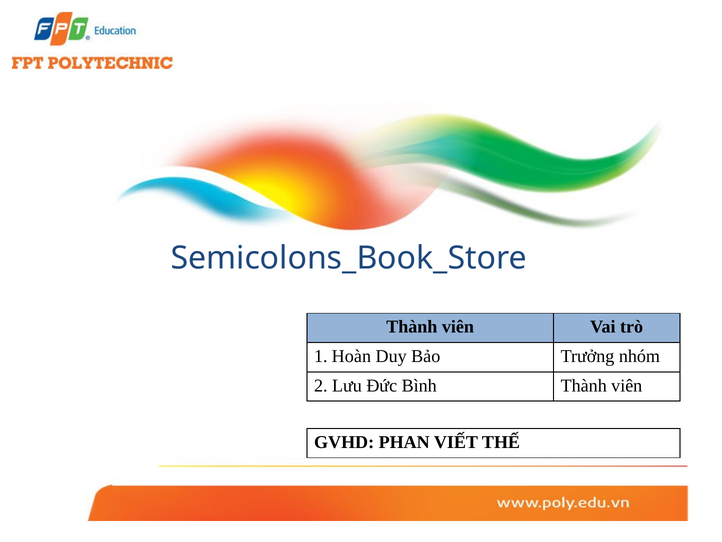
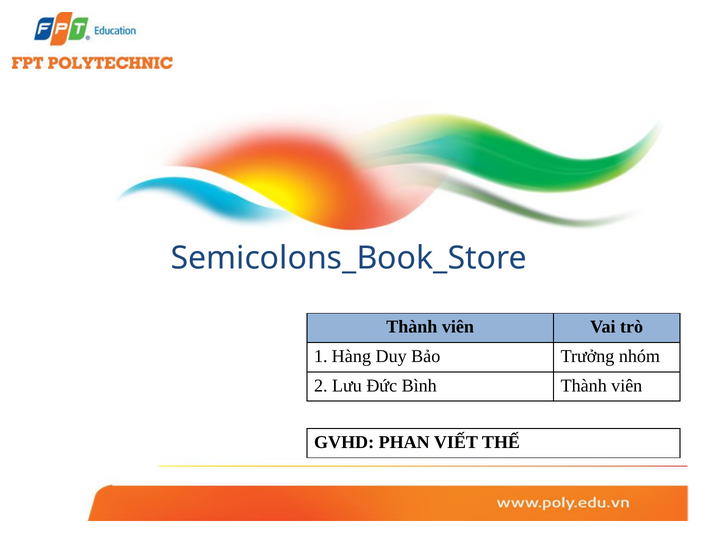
Hoàn: Hoàn -> Hàng (351, 356)
